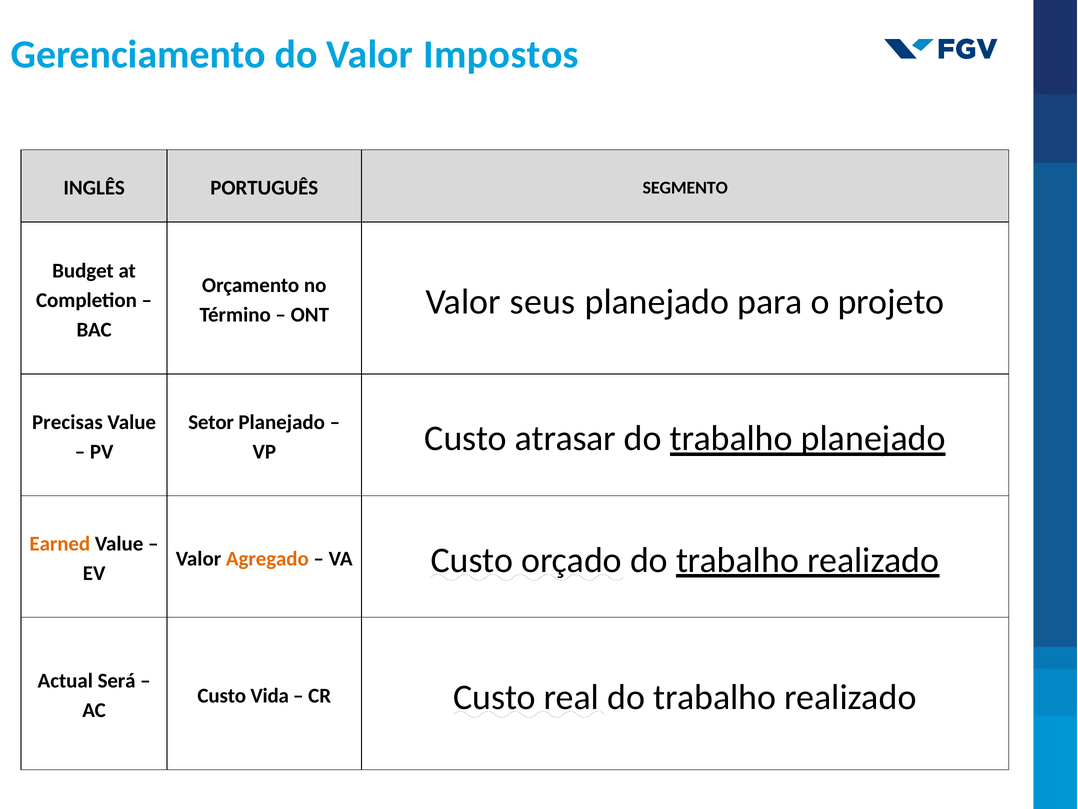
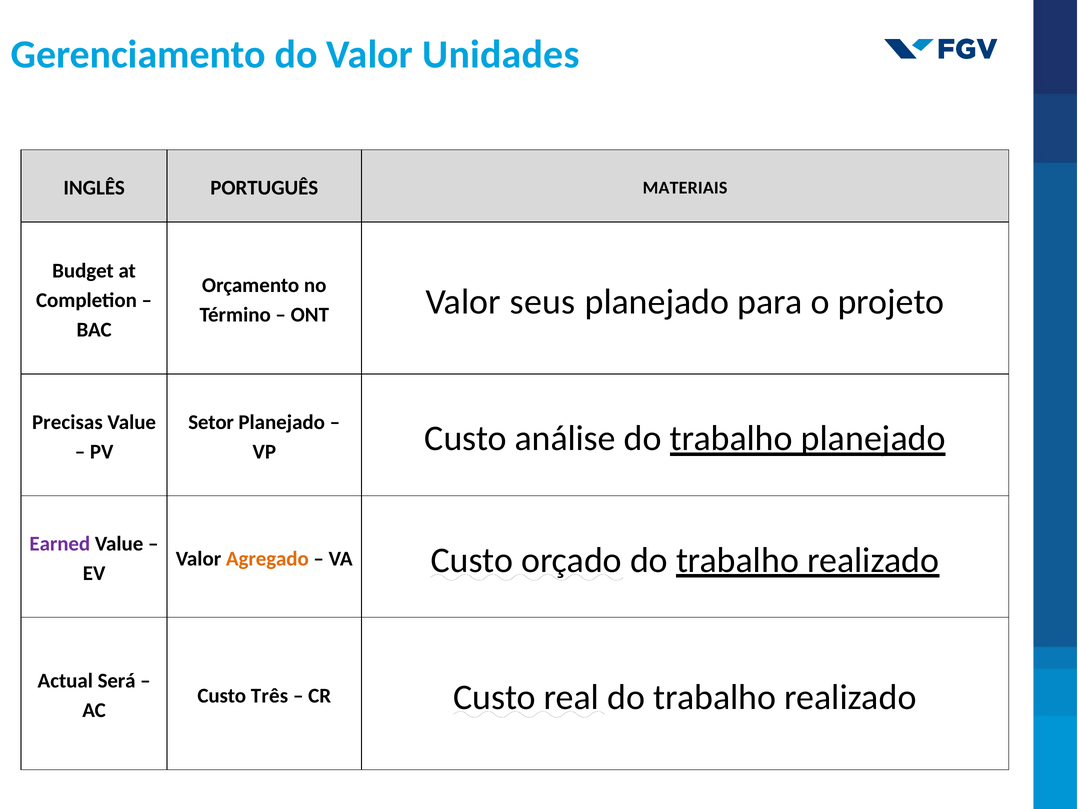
Impostos: Impostos -> Unidades (501, 54)
SEGMENTO: SEGMENTO -> MATERIAIS (685, 188)
atrasar: atrasar -> análise (565, 438)
Earned colour: orange -> purple (60, 544)
Vida: Vida -> Três (269, 695)
